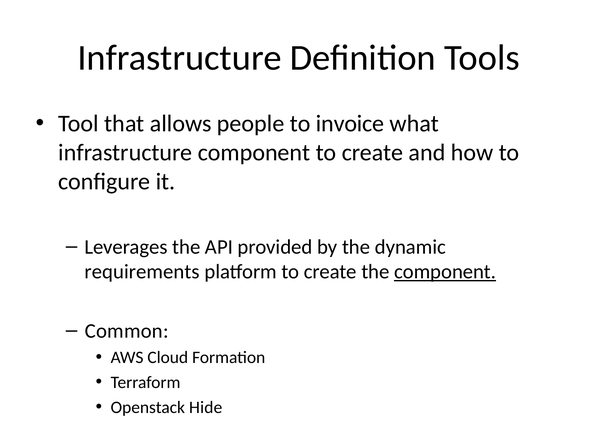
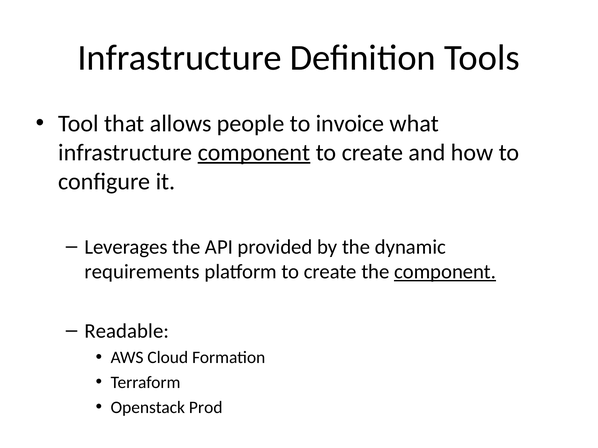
component underline: none -> present (254, 153)
Common: Common -> Readable (127, 331)
Hide: Hide -> Prod (206, 408)
